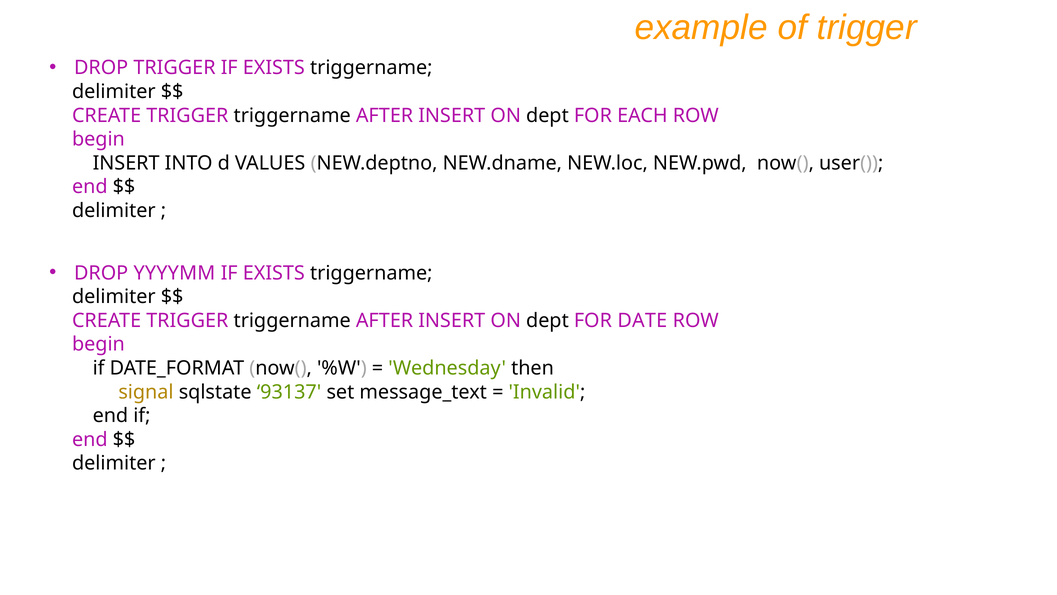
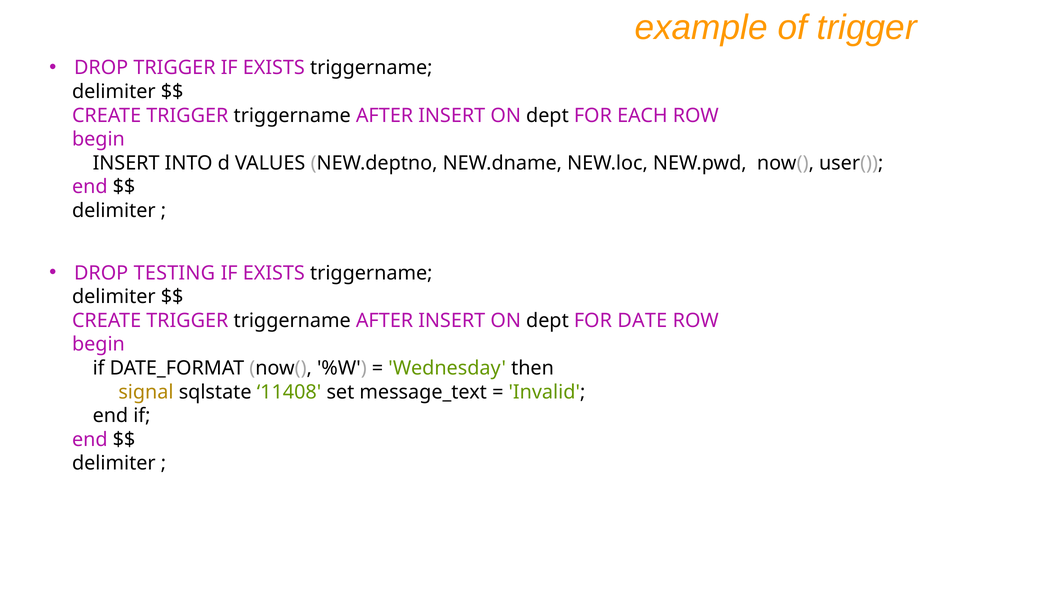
YYYYMM: YYYYMM -> TESTING (174, 273)
93137: 93137 -> 11408 (289, 392)
